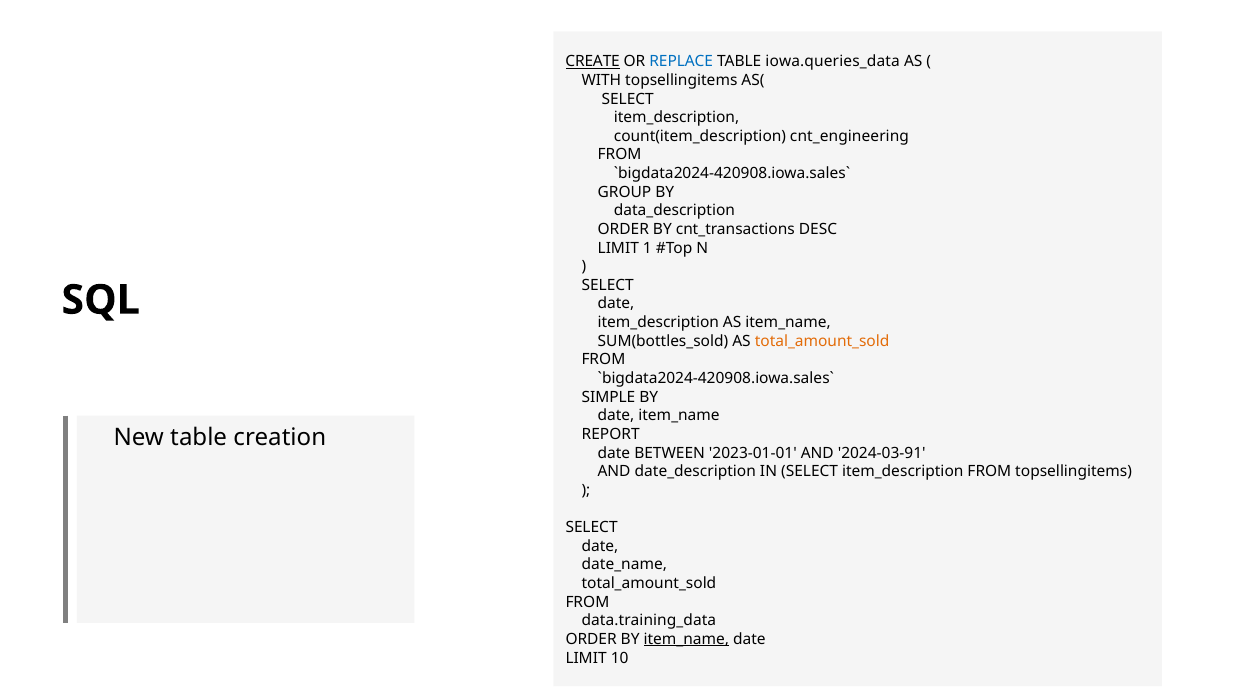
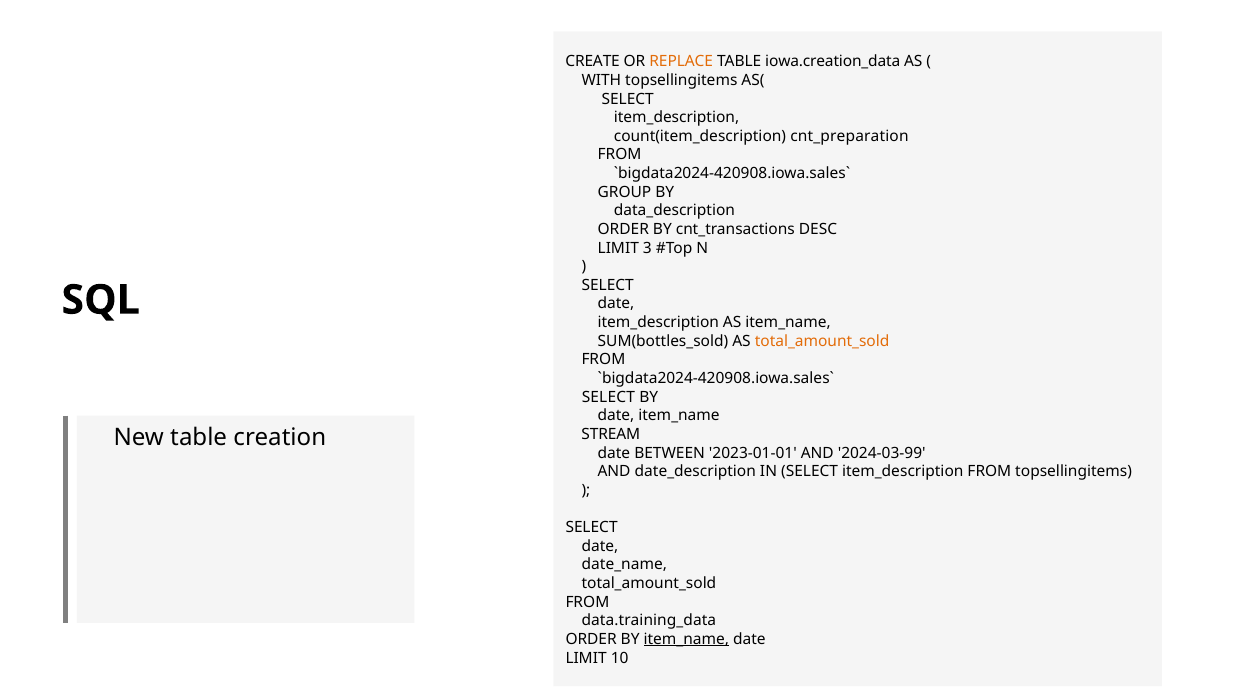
CREATE underline: present -> none (593, 62)
REPLACE colour: blue -> orange (681, 62)
iowa.queries_data: iowa.queries_data -> iowa.creation_data (833, 62)
cnt_engineering: cnt_engineering -> cnt_preparation (849, 136)
1: 1 -> 3 (647, 248)
SIMPLE: SIMPLE -> SELECT (608, 397)
REPORT: REPORT -> STREAM (611, 434)
2024-03-91: 2024-03-91 -> 2024-03-99 (882, 453)
